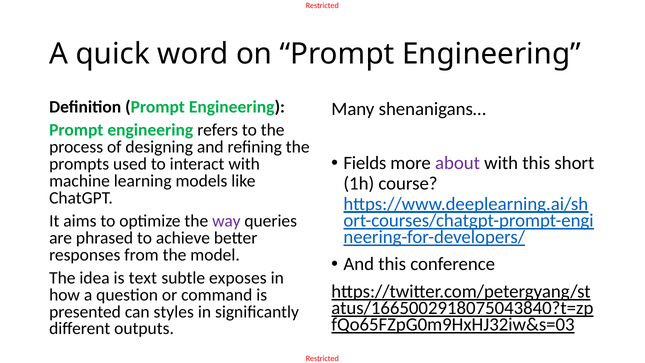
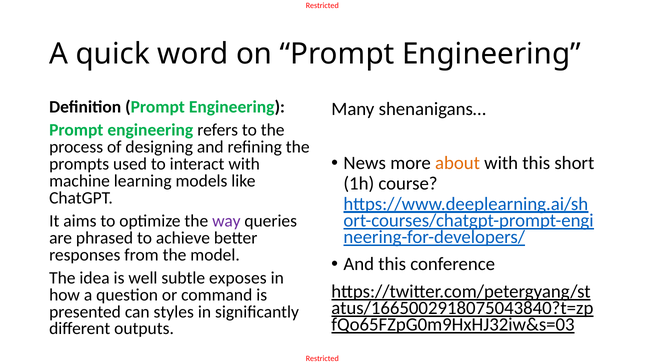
Fields: Fields -> News (365, 163)
about colour: purple -> orange (458, 163)
text: text -> well (143, 278)
